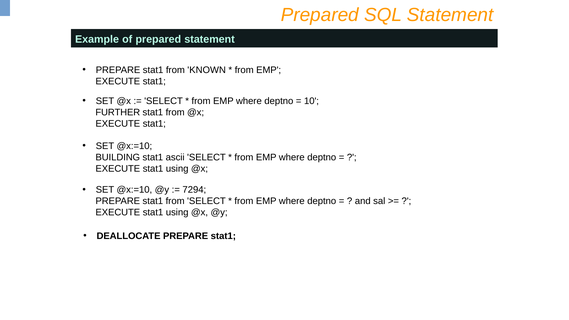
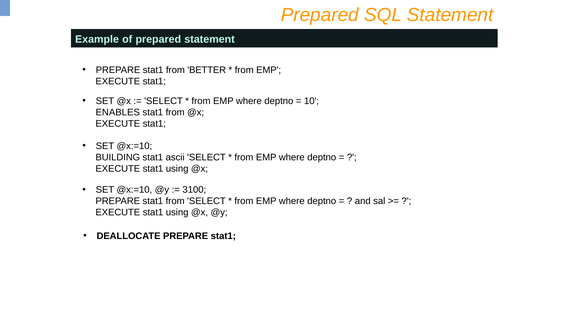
KNOWN: KNOWN -> BETTER (207, 70)
FURTHER: FURTHER -> ENABLES (118, 112)
7294: 7294 -> 3100 (194, 190)
